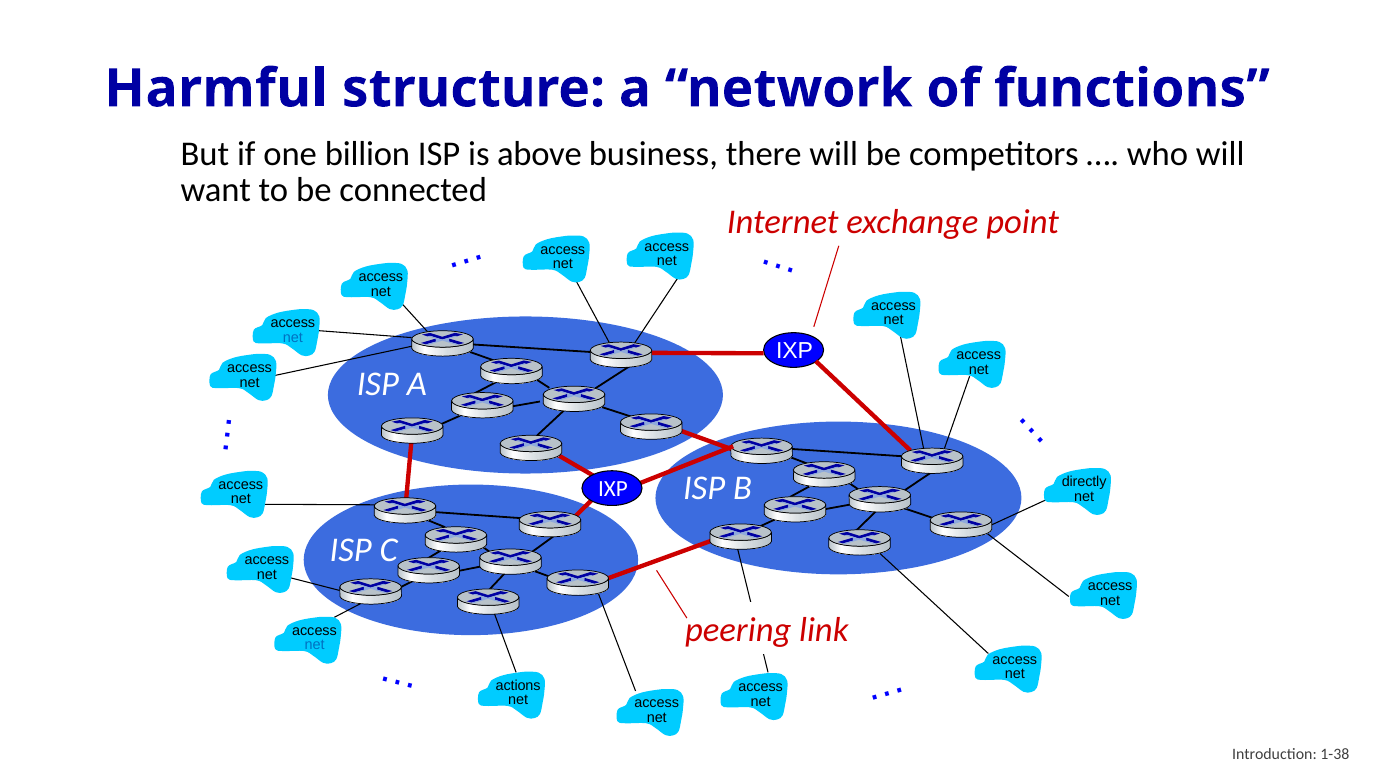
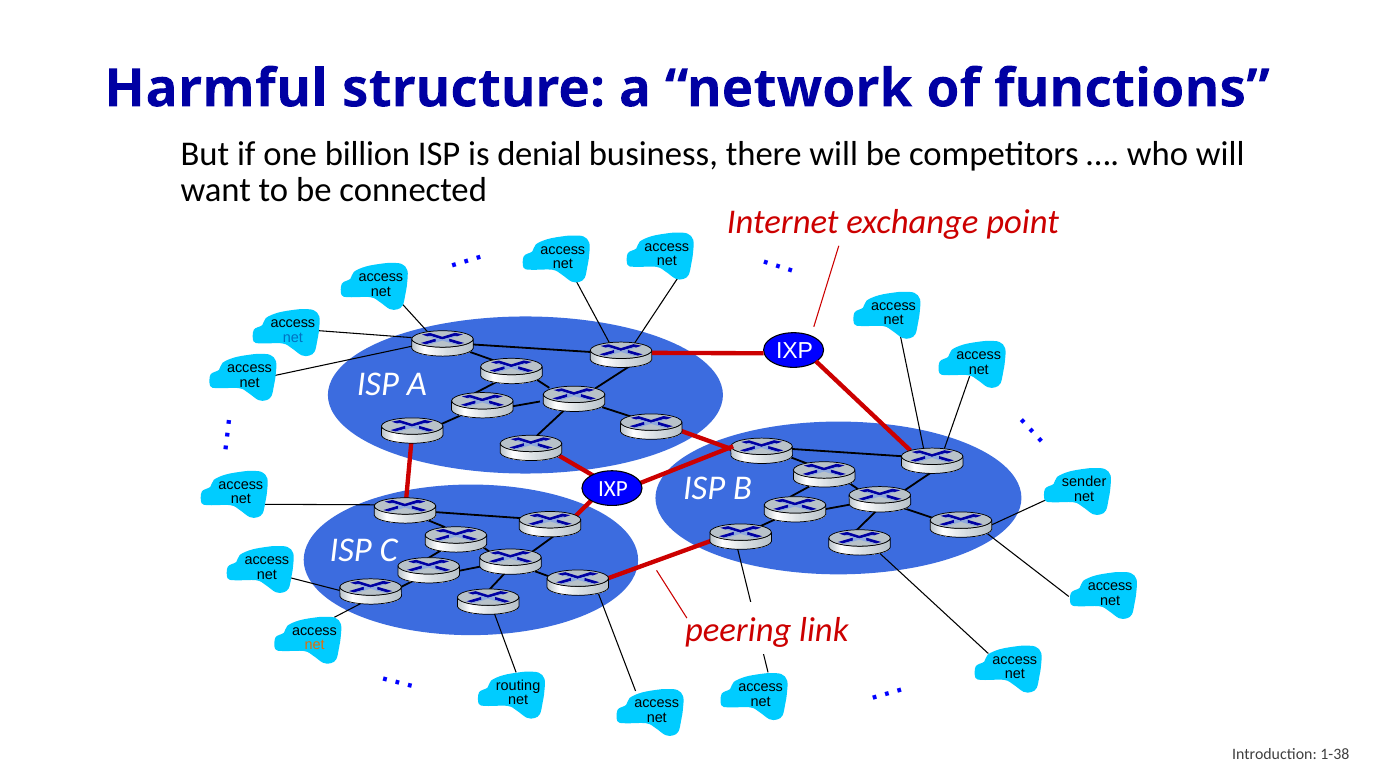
above: above -> denial (539, 154)
directly: directly -> sender (1084, 482)
net colour: blue -> orange (315, 645)
actions: actions -> routing (518, 685)
